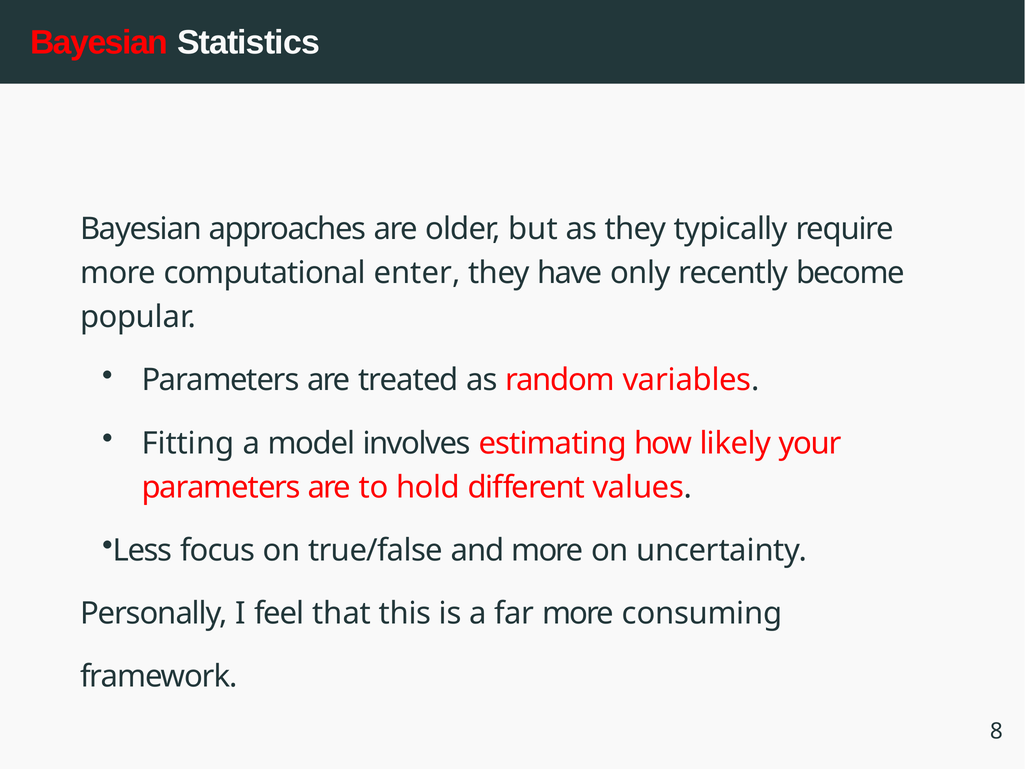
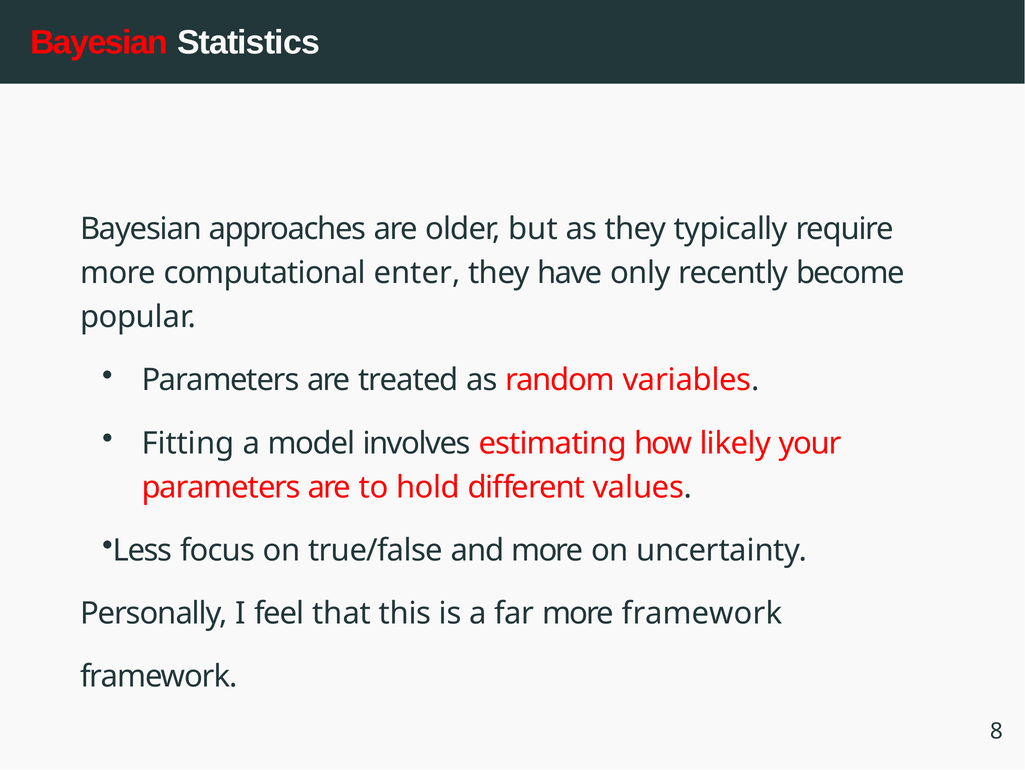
more consuming: consuming -> framework (702, 613)
